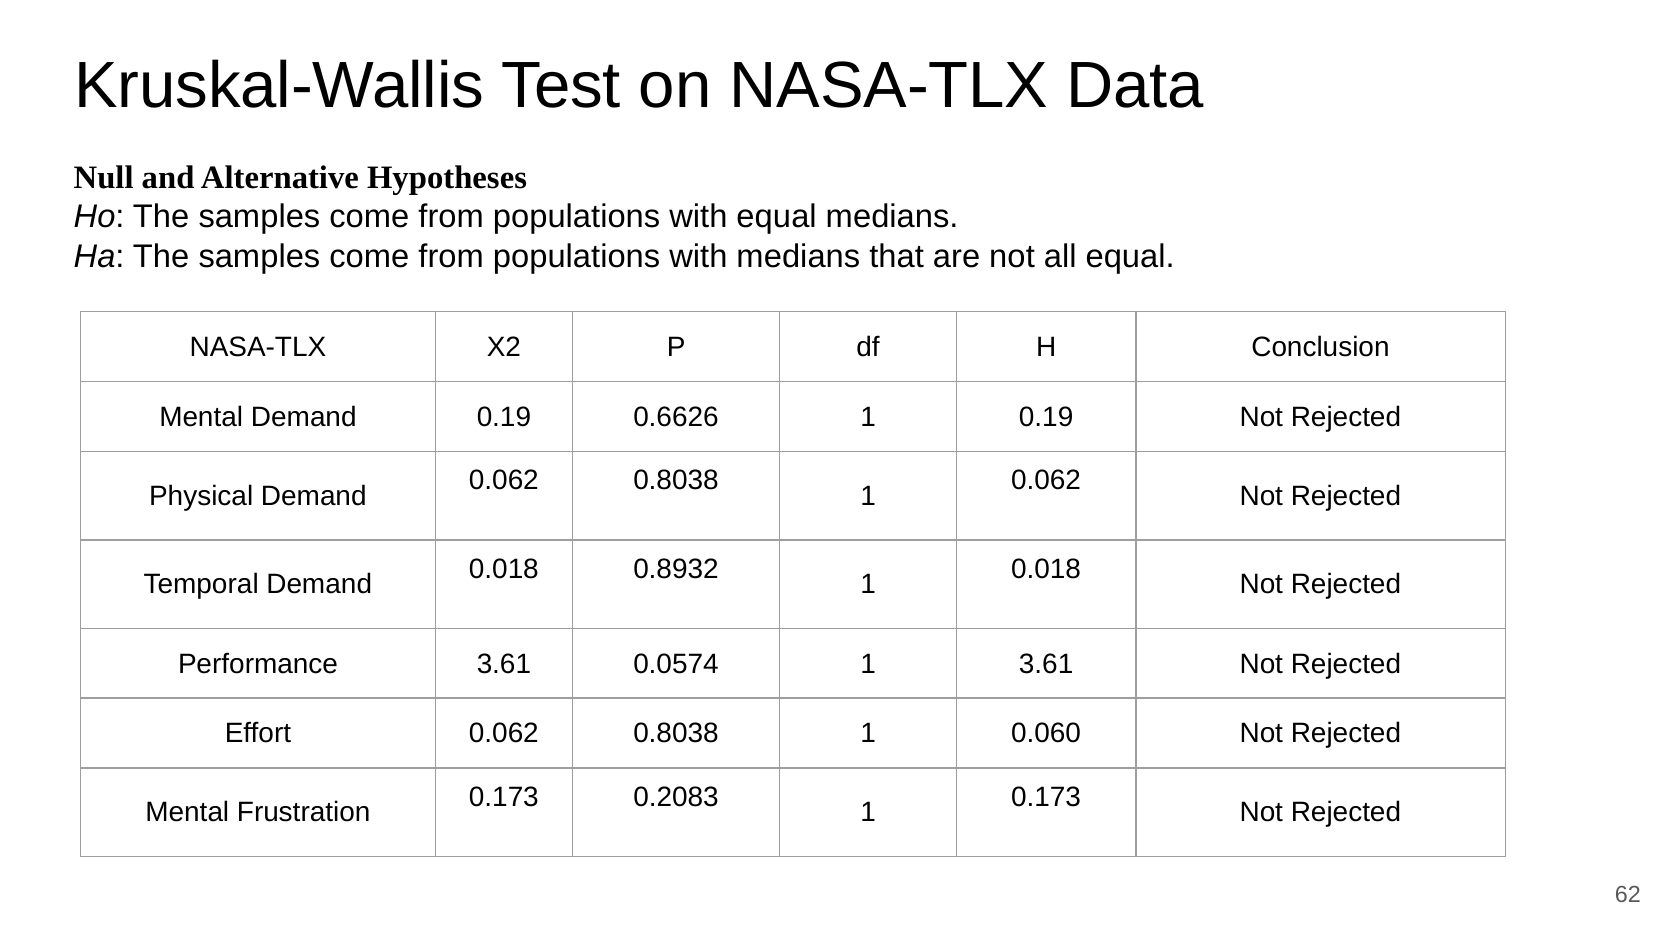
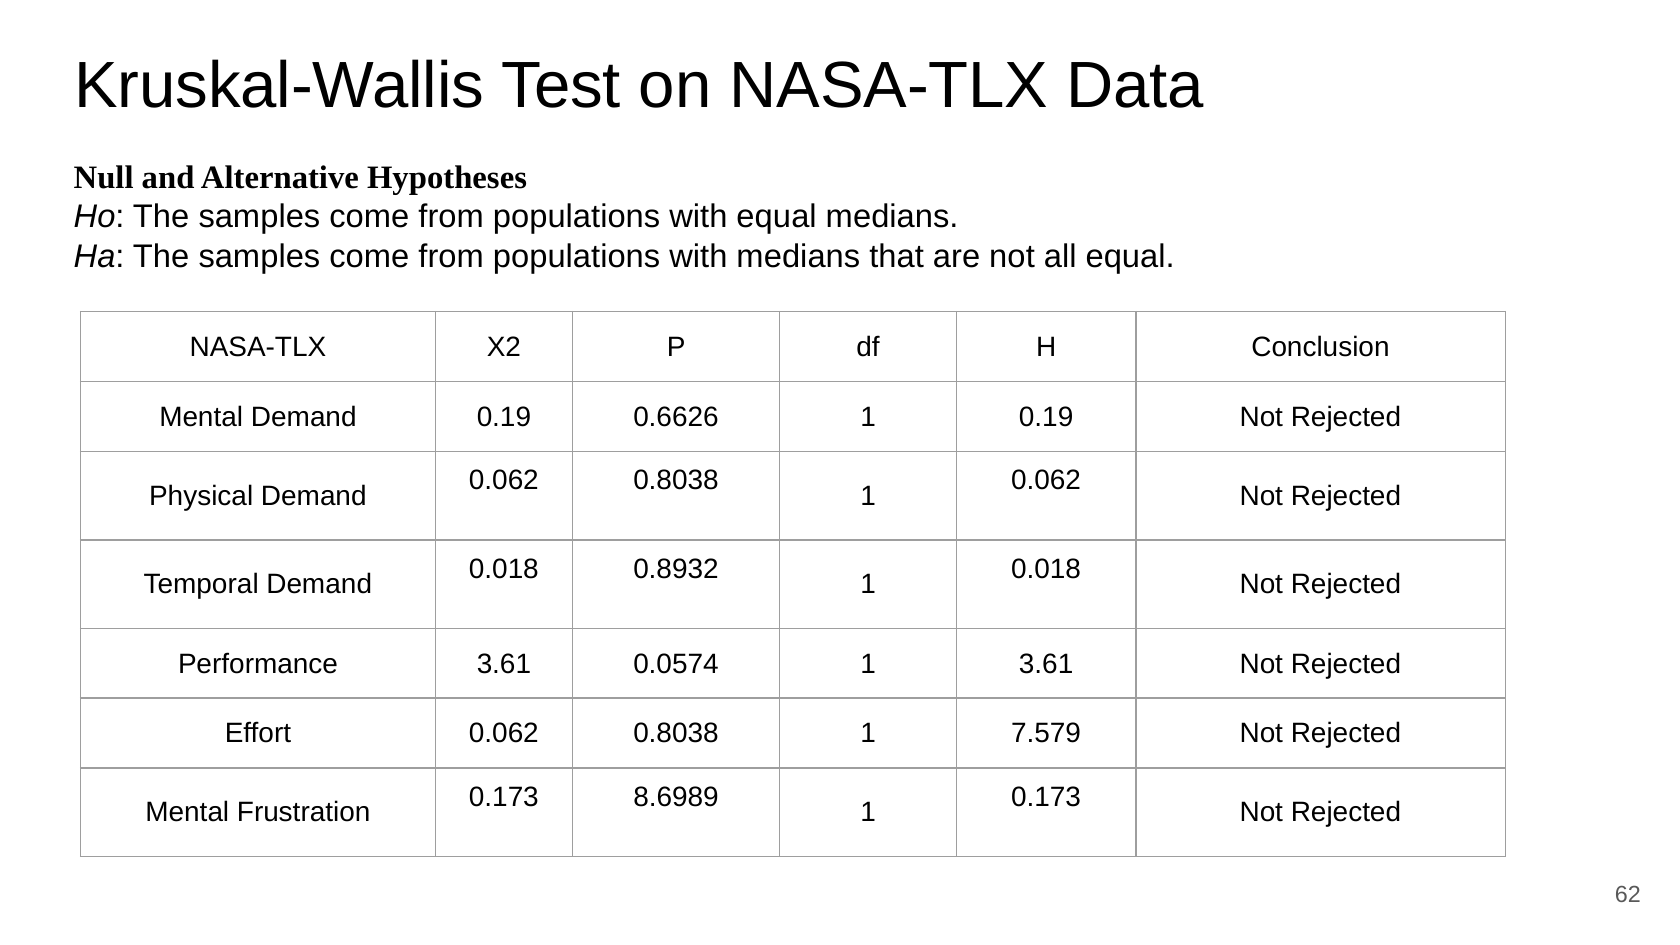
0.060: 0.060 -> 7.579 (1046, 734)
0.2083: 0.2083 -> 8.6989 (676, 797)
